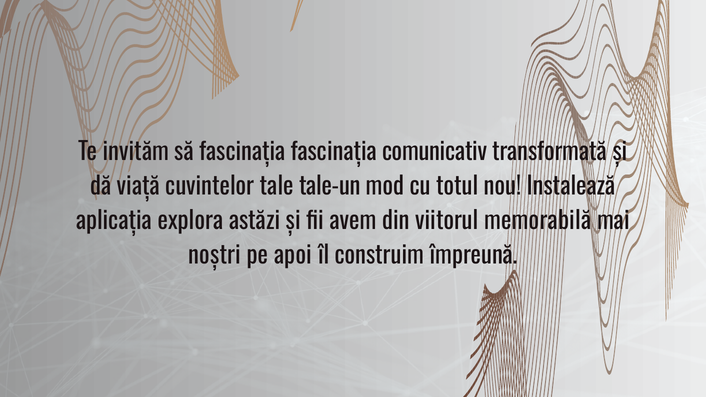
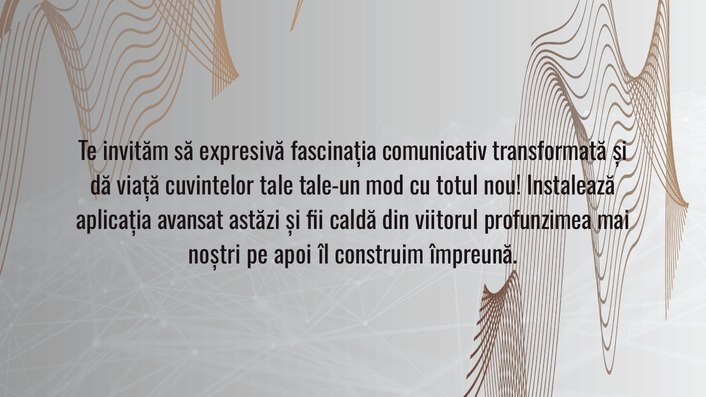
să fascinația: fascinația -> expresivă (242, 152)
explora: explora -> avansat (191, 221)
avem: avem -> caldă (353, 221)
memorabilă: memorabilă -> profunzimea (538, 221)
